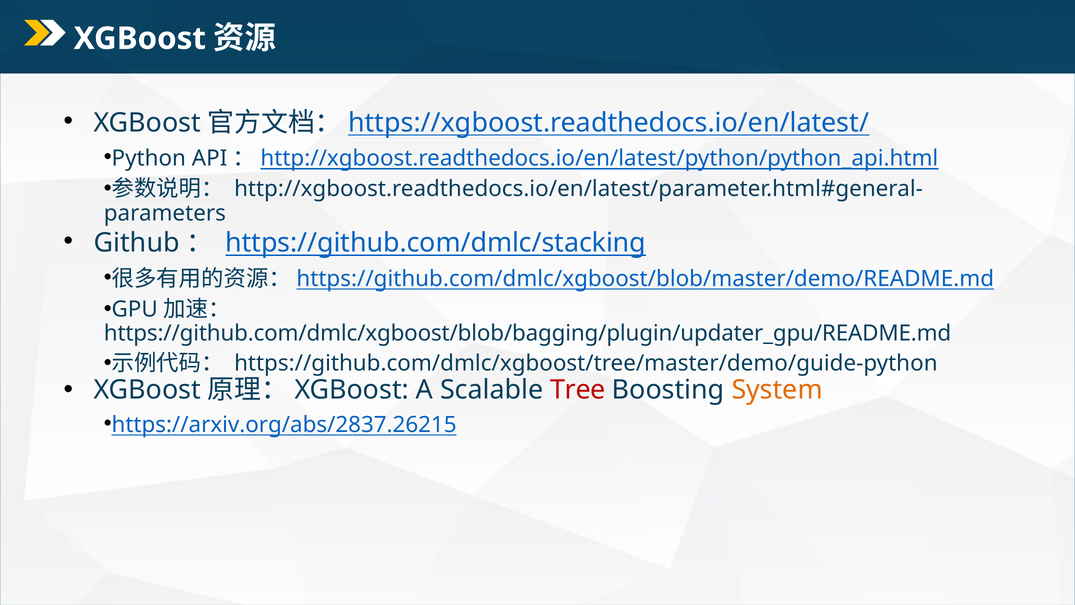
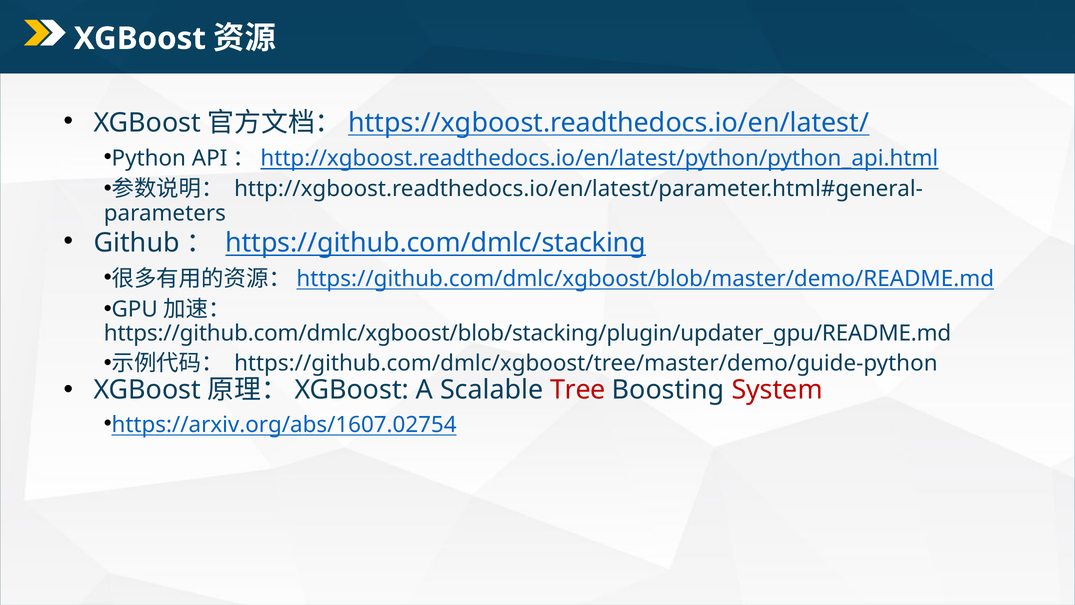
https://github.com/dmlc/xgboost/blob/bagging/plugin/updater_gpu/README.md: https://github.com/dmlc/xgboost/blob/bagging/plugin/updater_gpu/README.md -> https://github.com/dmlc/xgboost/blob/stacking/plugin/updater_gpu/README.md (528, 333)
System colour: orange -> red (777, 390)
https://arxiv.org/abs/2837.26215: https://arxiv.org/abs/2837.26215 -> https://arxiv.org/abs/1607.02754 (284, 424)
